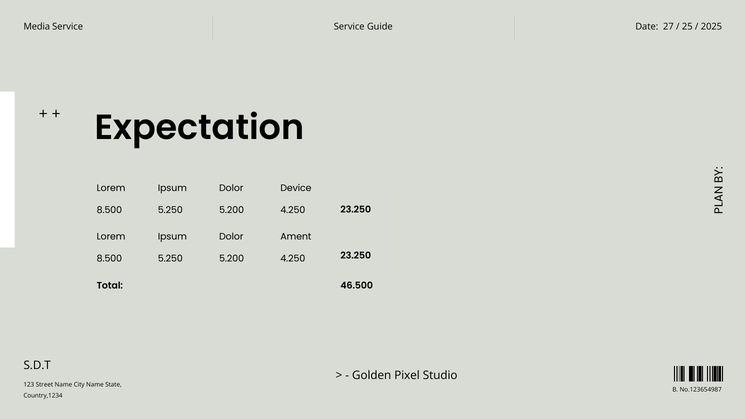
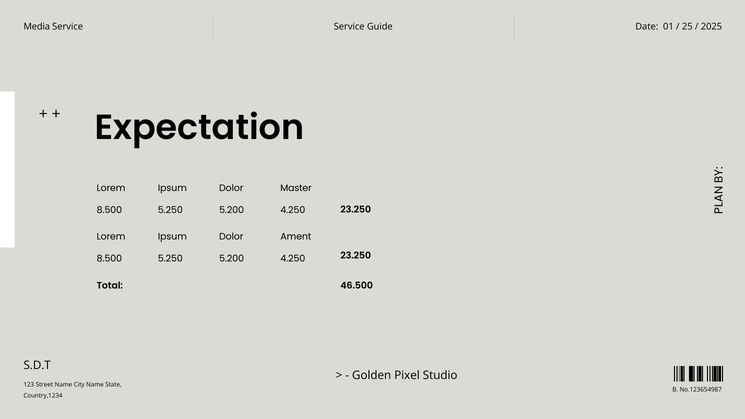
27: 27 -> 01 (668, 27)
Device: Device -> Master (296, 188)
